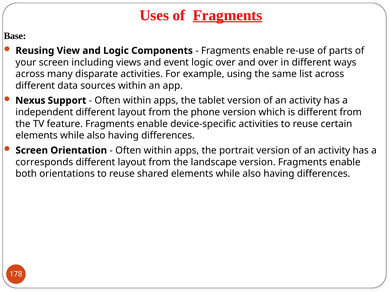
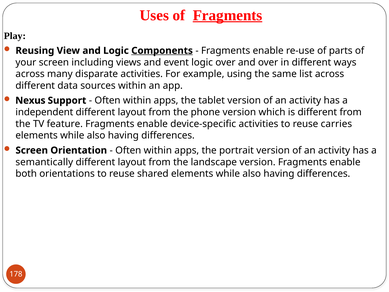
Base: Base -> Play (15, 36)
Components underline: none -> present (162, 51)
certain: certain -> carries (336, 124)
corresponds: corresponds -> semantically (44, 162)
